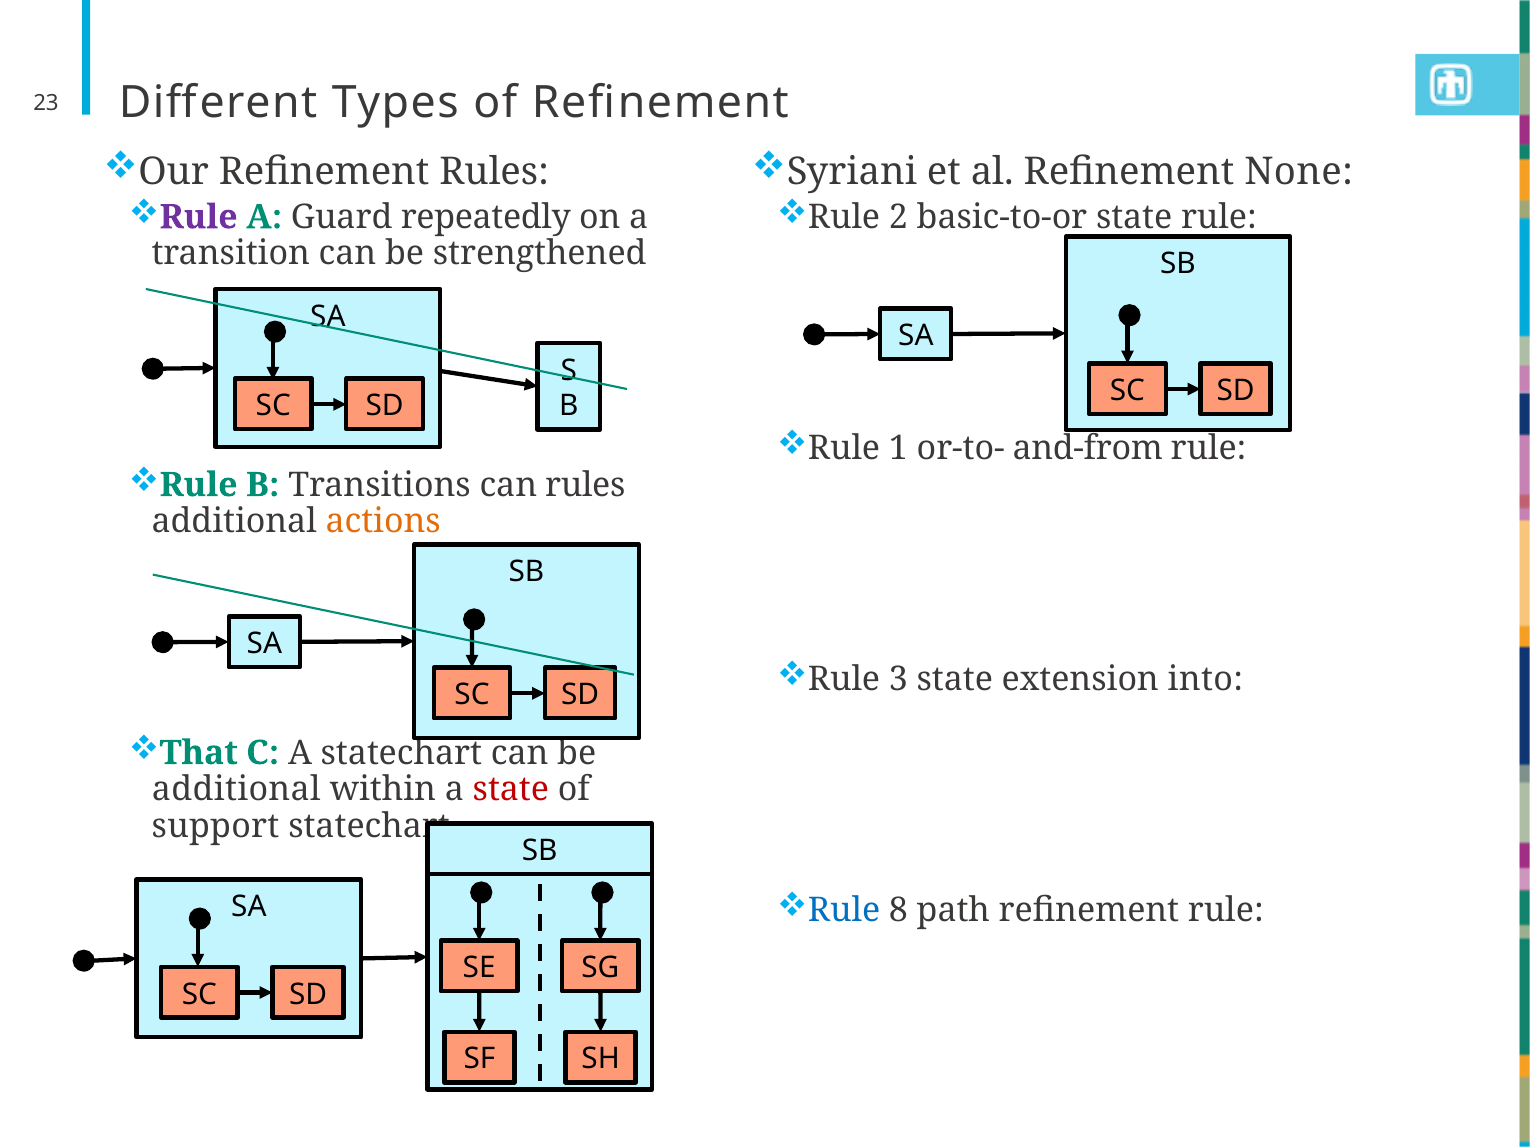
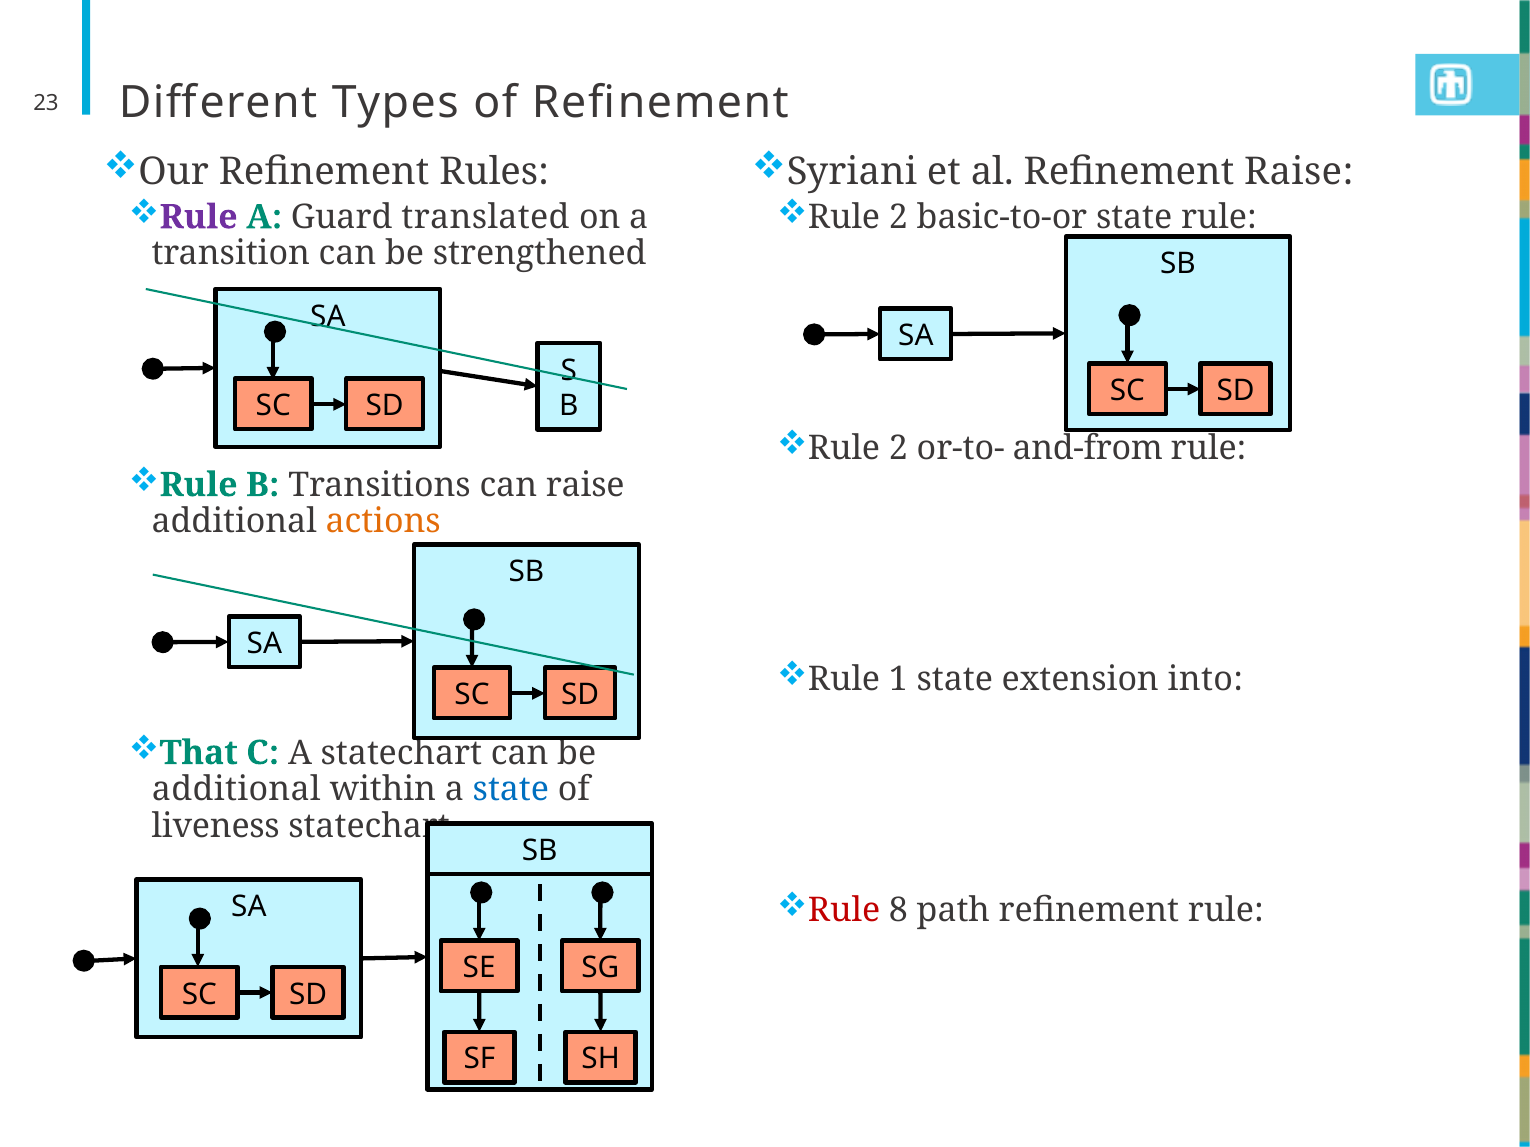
Refinement None: None -> Raise (1299, 172)
repeatedly: repeatedly -> translated (485, 217)
1: 1 -> 2 (898, 449)
can rules: rules -> raise (585, 485)
3: 3 -> 1 (898, 680)
state colour: red -> blue (511, 790)
support: support -> liveness (216, 827)
Rule colour: blue -> red (844, 911)
